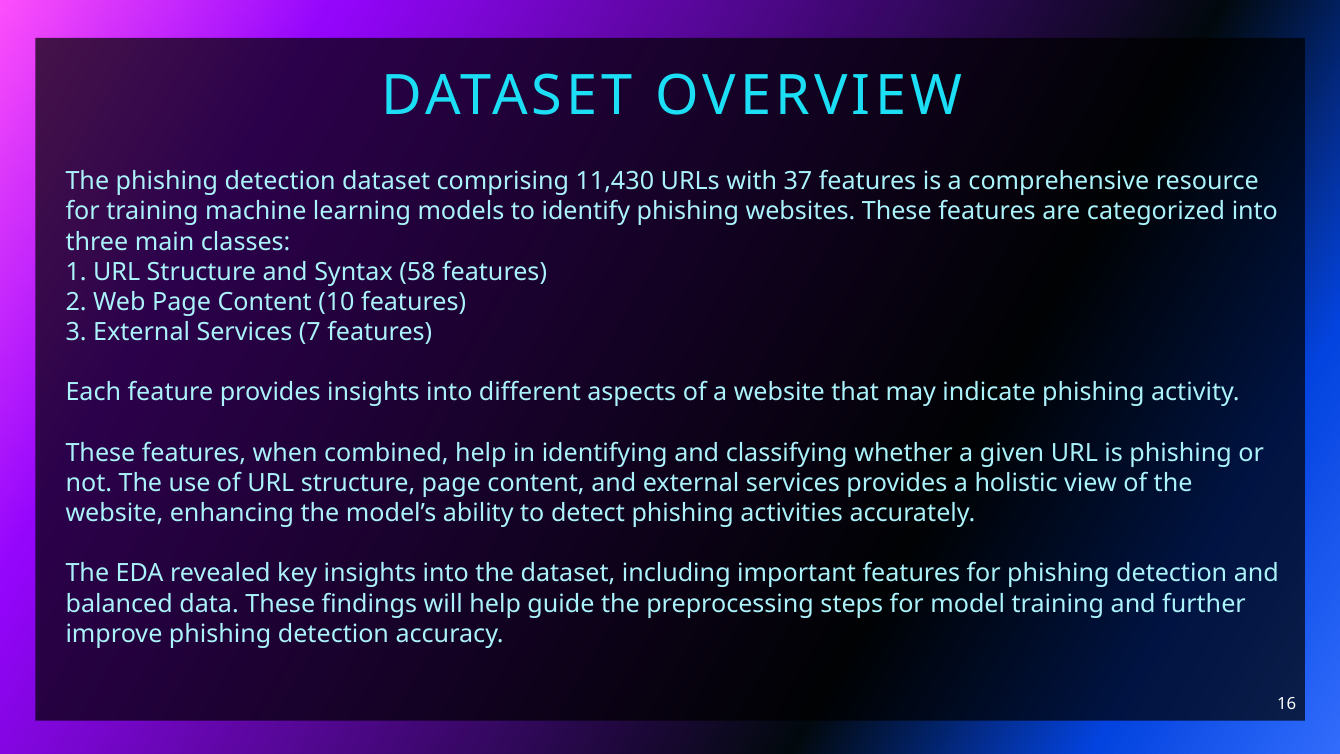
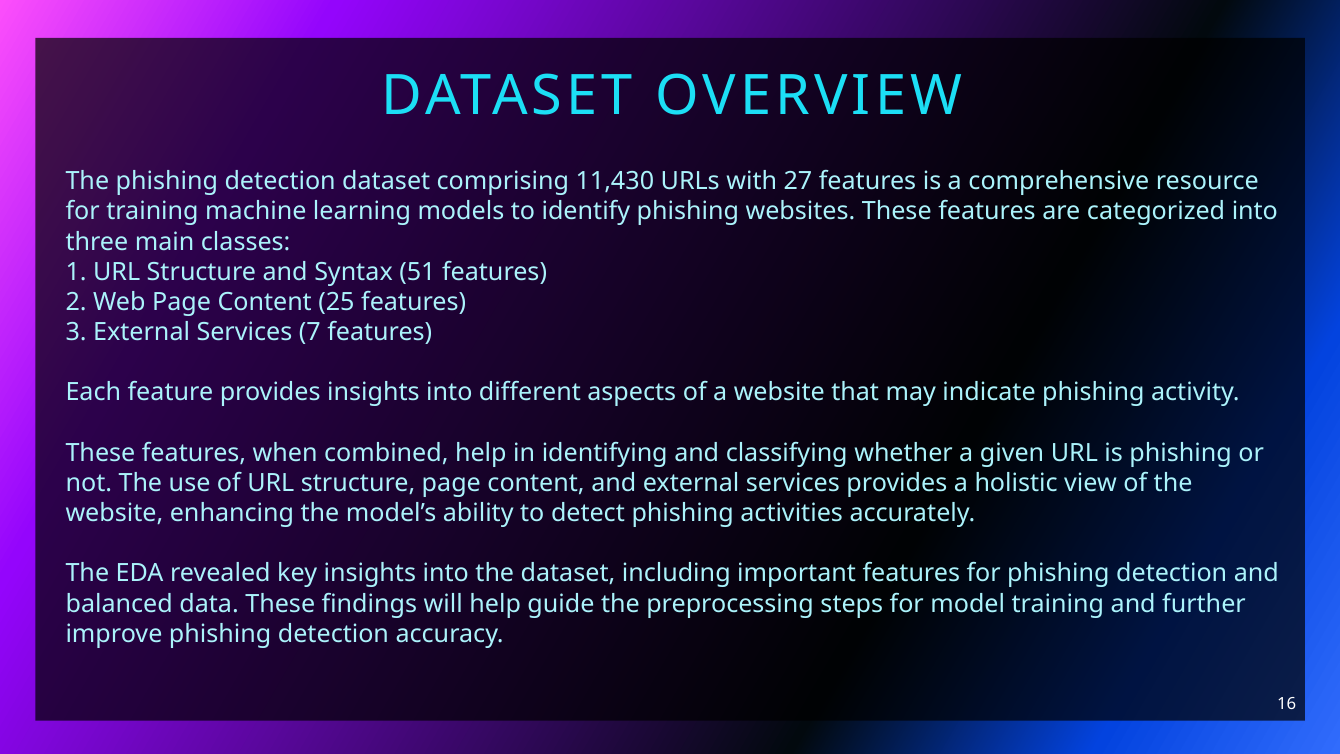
37: 37 -> 27 (798, 181)
58: 58 -> 51 (417, 272)
10: 10 -> 25 (336, 302)
